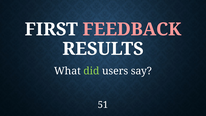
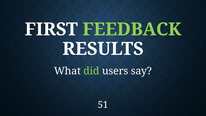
FEEDBACK colour: pink -> light green (132, 29)
